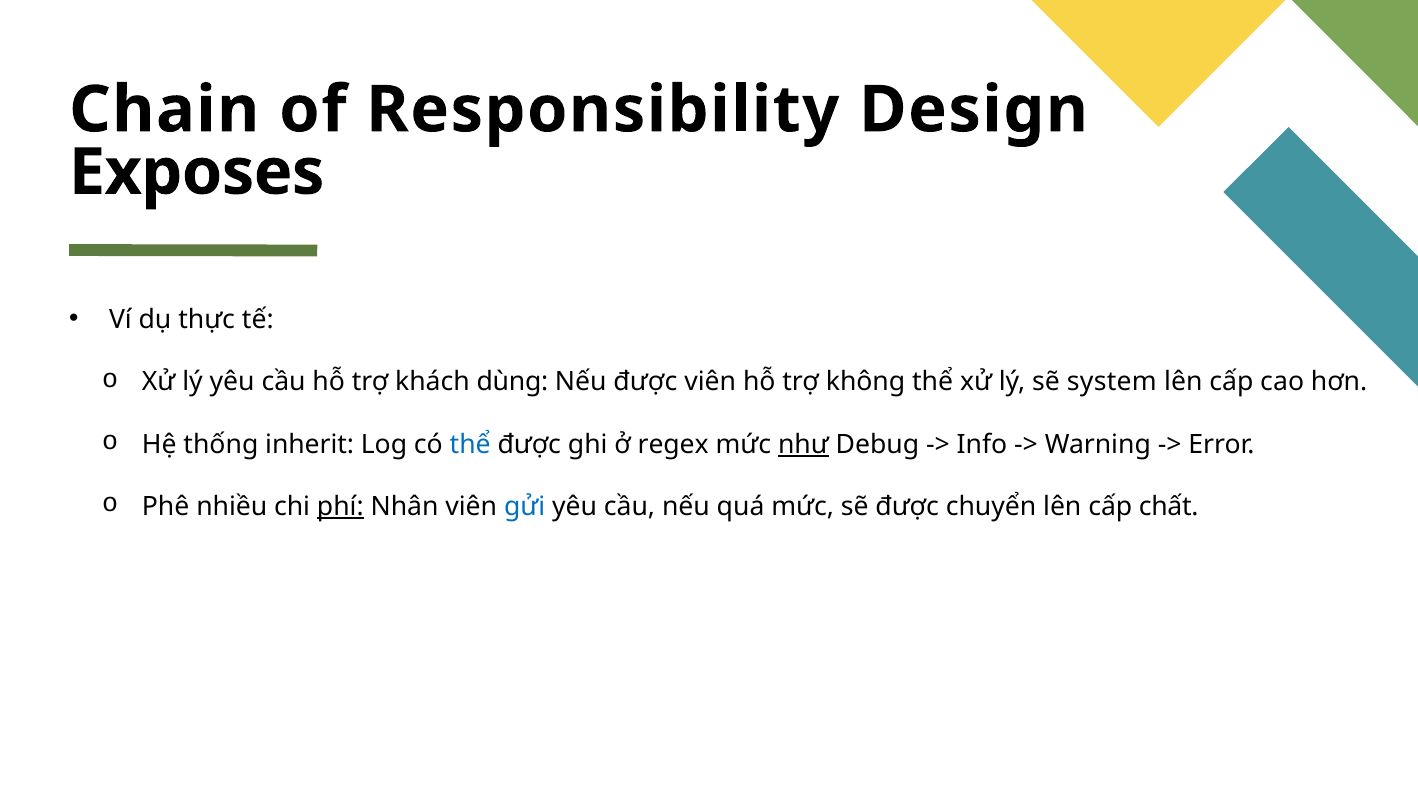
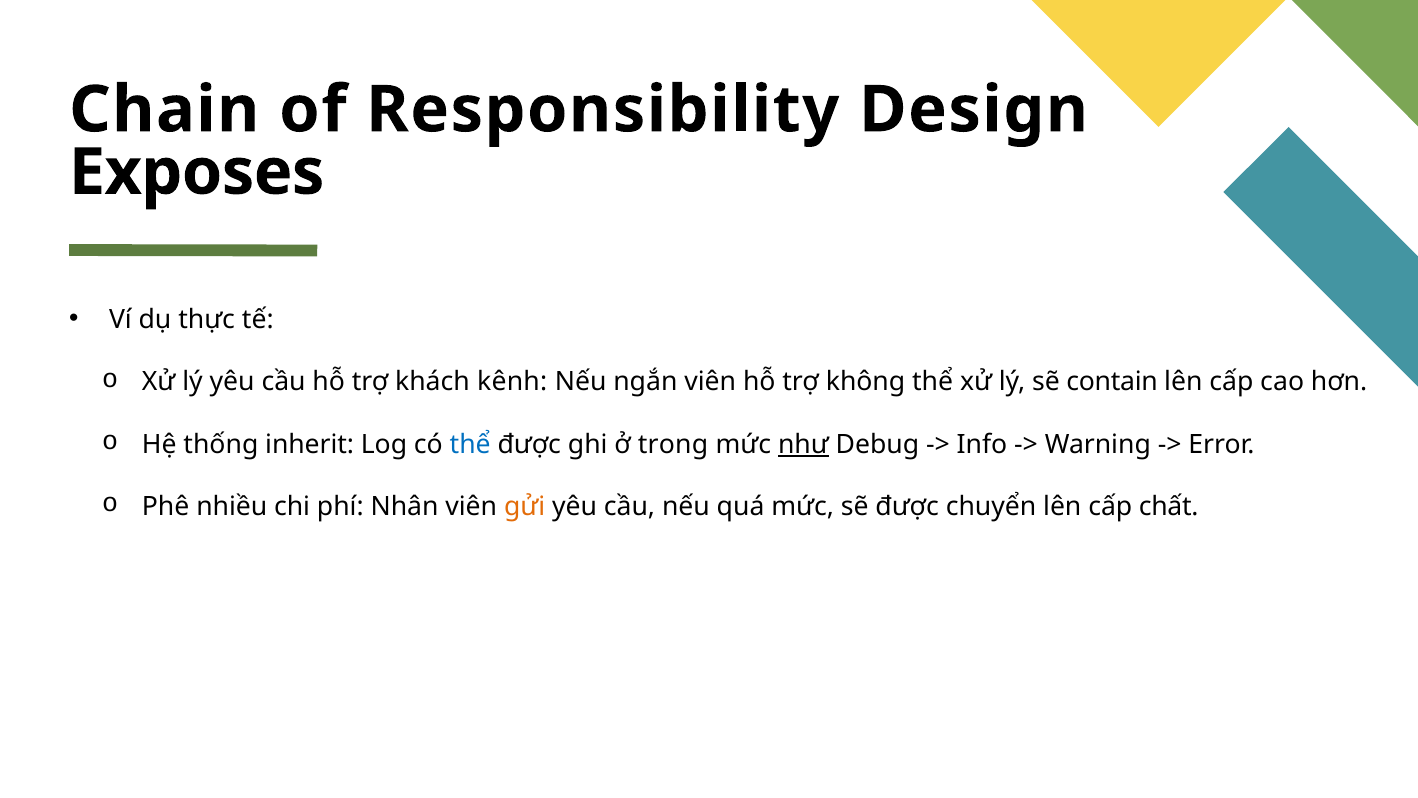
dùng: dùng -> kênh (512, 382)
Nếu được: được -> ngắn (645, 382)
system: system -> contain (1112, 382)
regex: regex -> trong (673, 444)
phí underline: present -> none (340, 506)
gửi colour: blue -> orange (525, 506)
